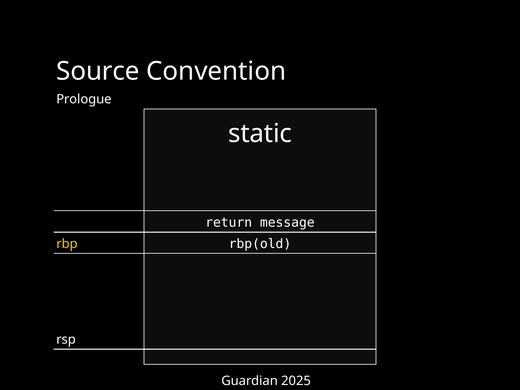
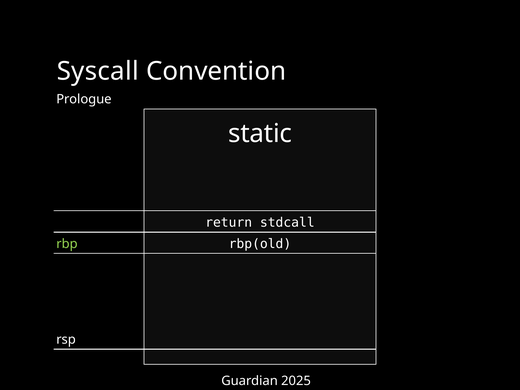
Source: Source -> Syscall (98, 71)
message: message -> stdcall (287, 223)
rbp colour: yellow -> light green (67, 244)
